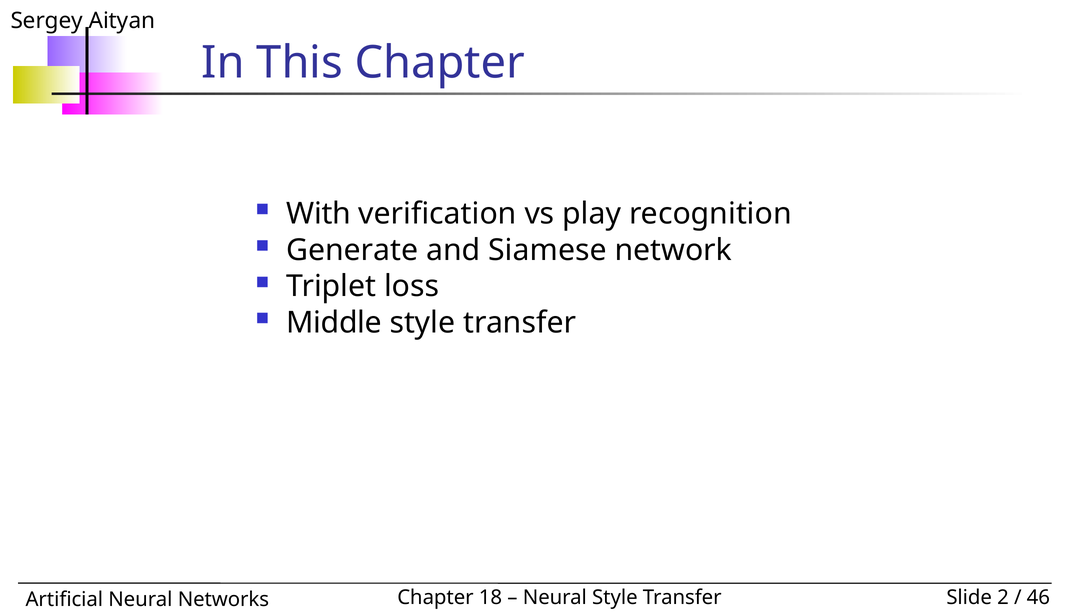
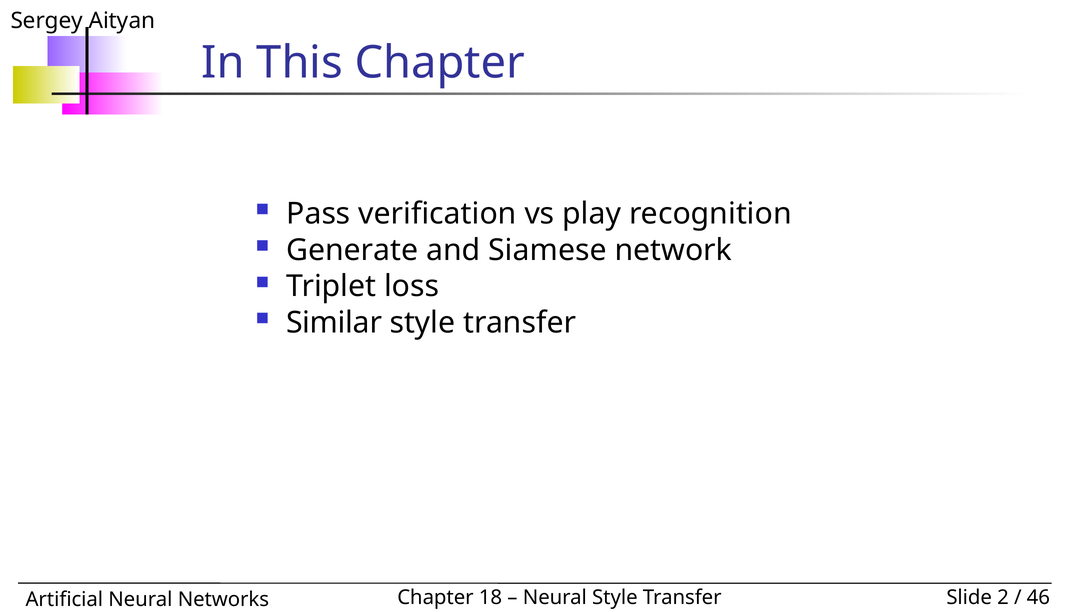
With: With -> Pass (318, 214)
Middle: Middle -> Similar (334, 323)
